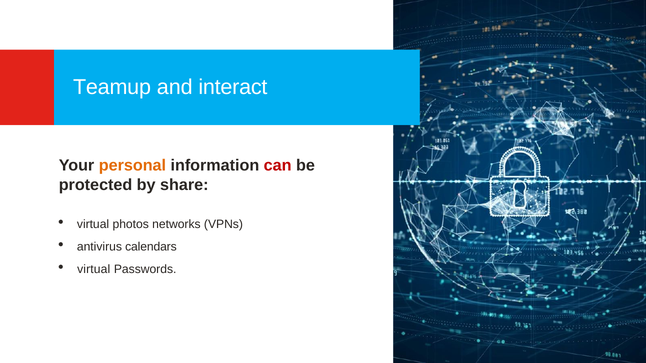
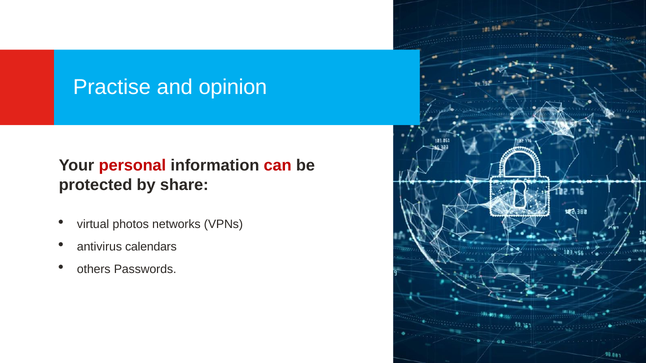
Teamup: Teamup -> Practise (112, 87)
interact: interact -> opinion (233, 87)
personal colour: orange -> red (132, 166)
virtual: virtual -> others (94, 270)
